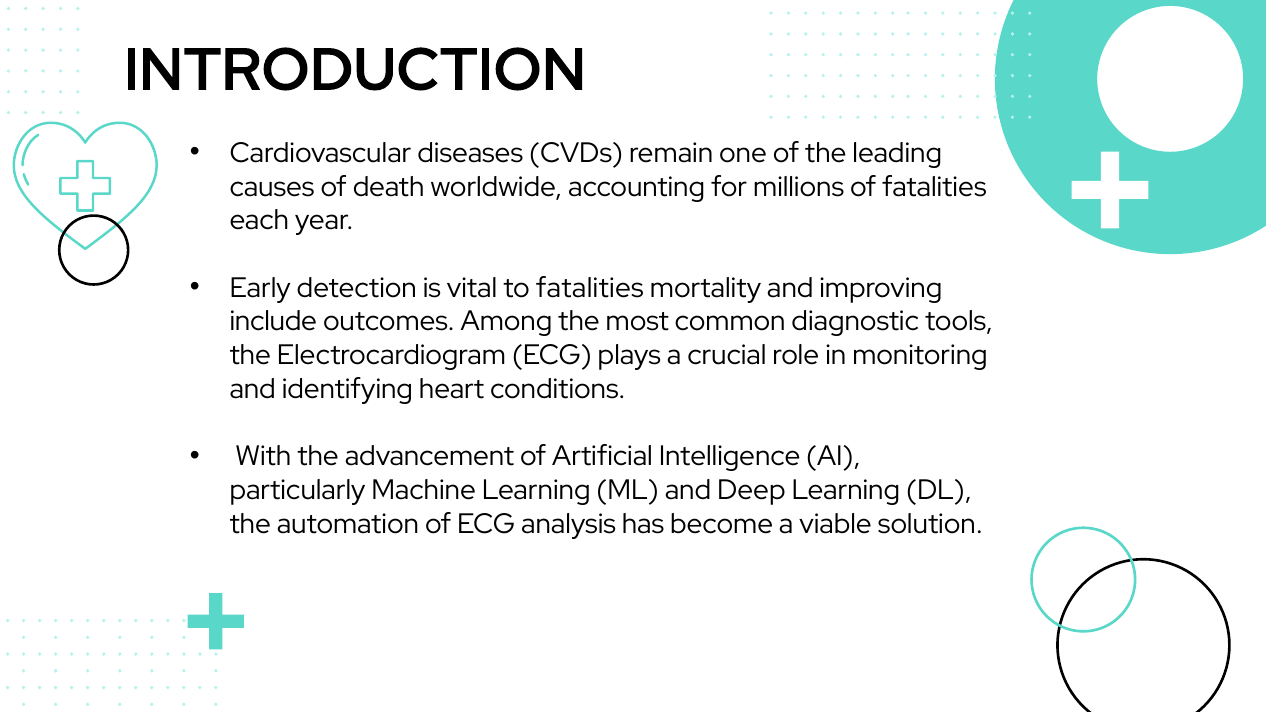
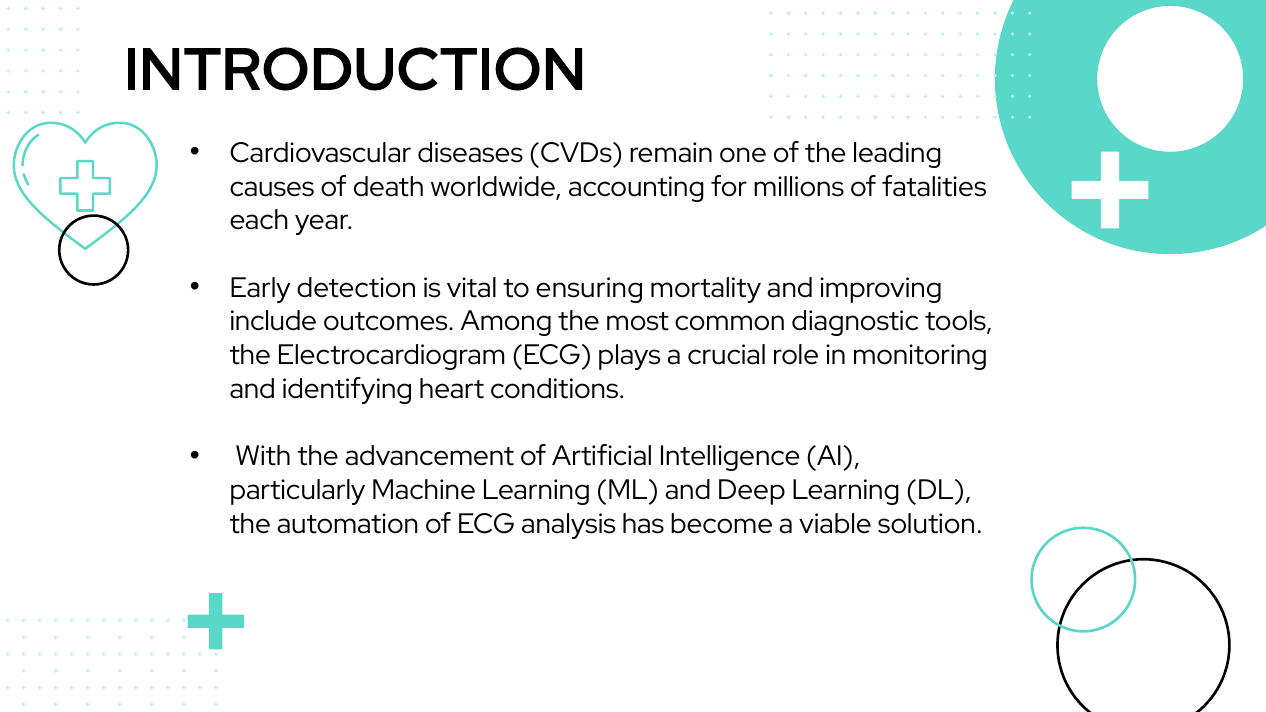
to fatalities: fatalities -> ensuring (590, 288)
